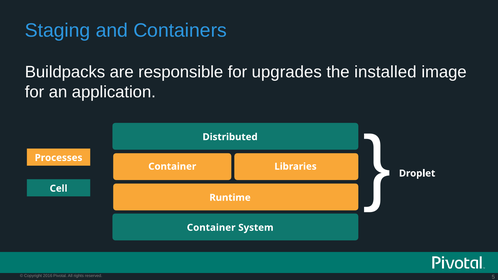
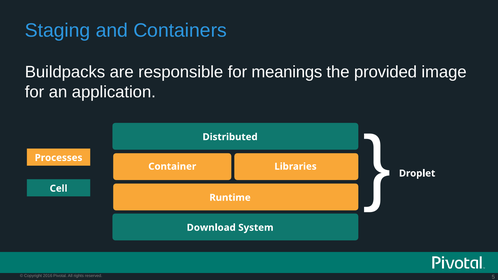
upgrades: upgrades -> meanings (287, 72)
installed: installed -> provided (386, 72)
Container: Container -> Download (211, 228)
